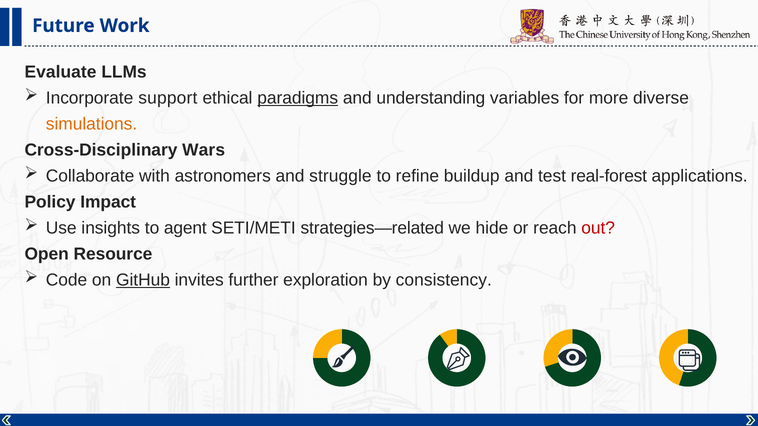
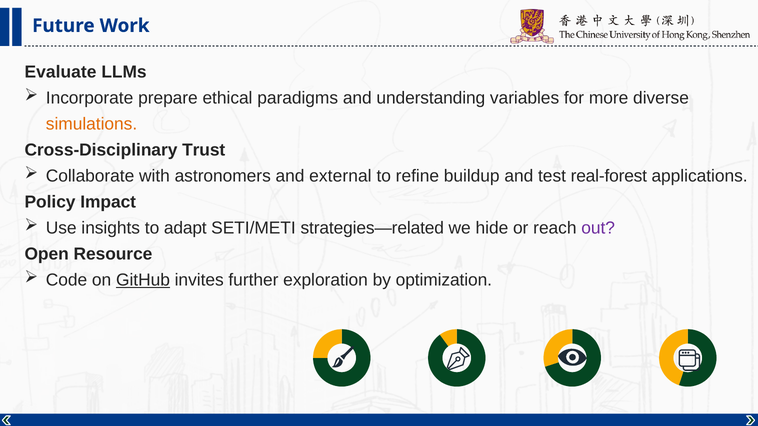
support: support -> prepare (168, 98)
paradigms underline: present -> none (298, 98)
Wars: Wars -> Trust (204, 150)
struggle: struggle -> external (340, 176)
agent: agent -> adapt (185, 228)
out colour: red -> purple (598, 228)
consistency: consistency -> optimization (444, 280)
